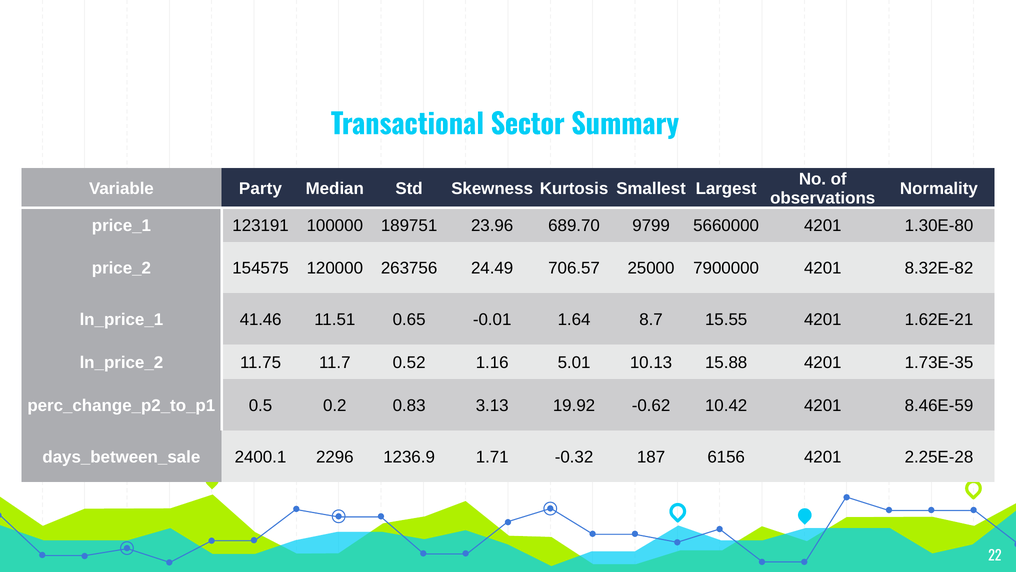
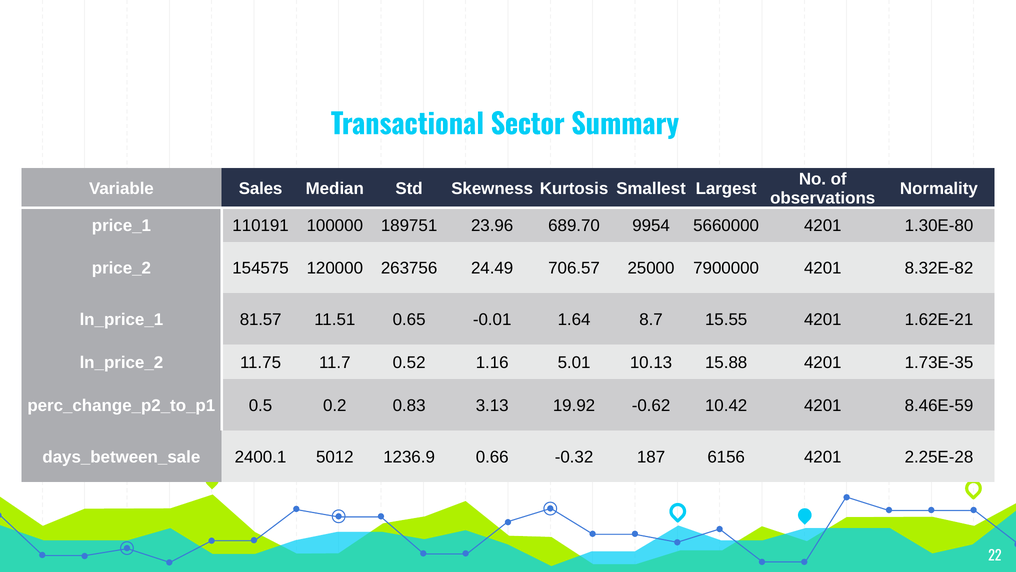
Party: Party -> Sales (261, 188)
123191: 123191 -> 110191 (261, 225)
9799: 9799 -> 9954 (651, 225)
41.46: 41.46 -> 81.57 (261, 319)
2296: 2296 -> 5012 (335, 457)
1.71: 1.71 -> 0.66 (492, 457)
